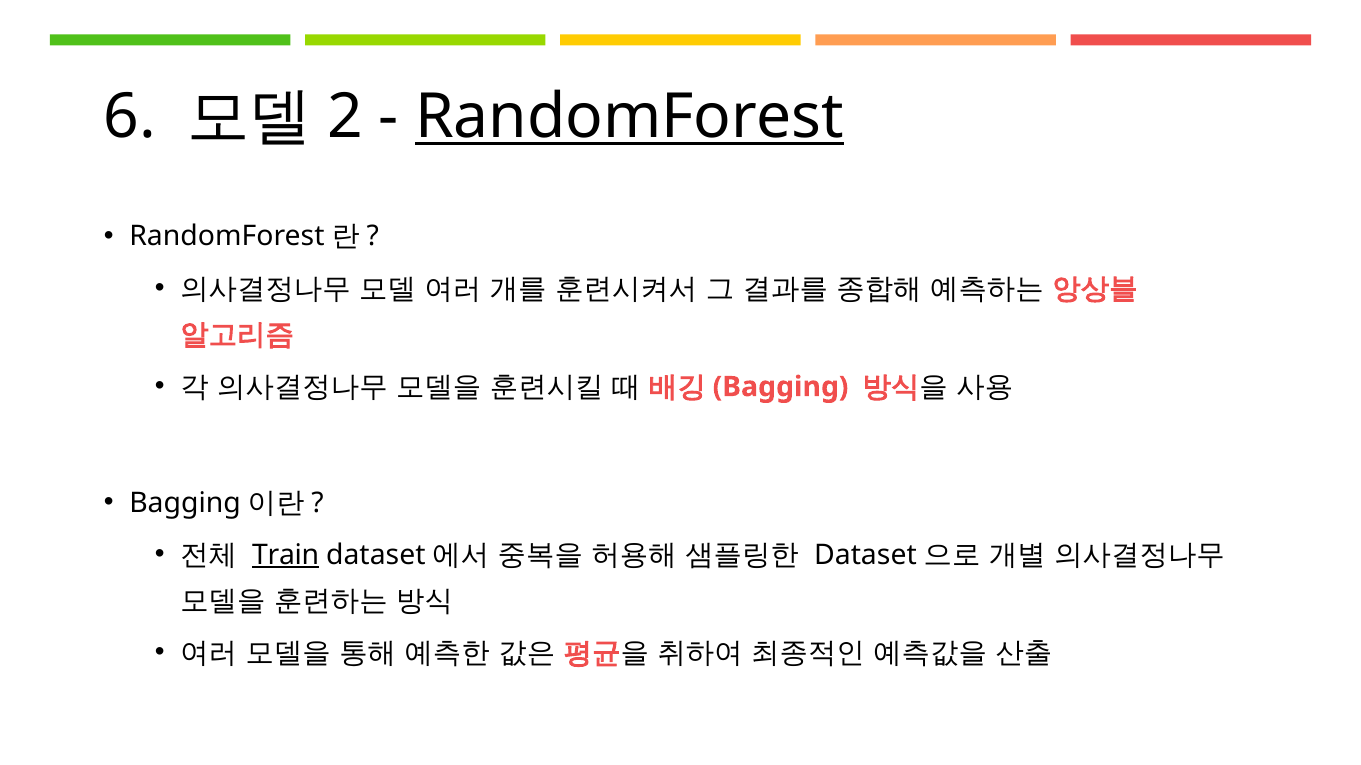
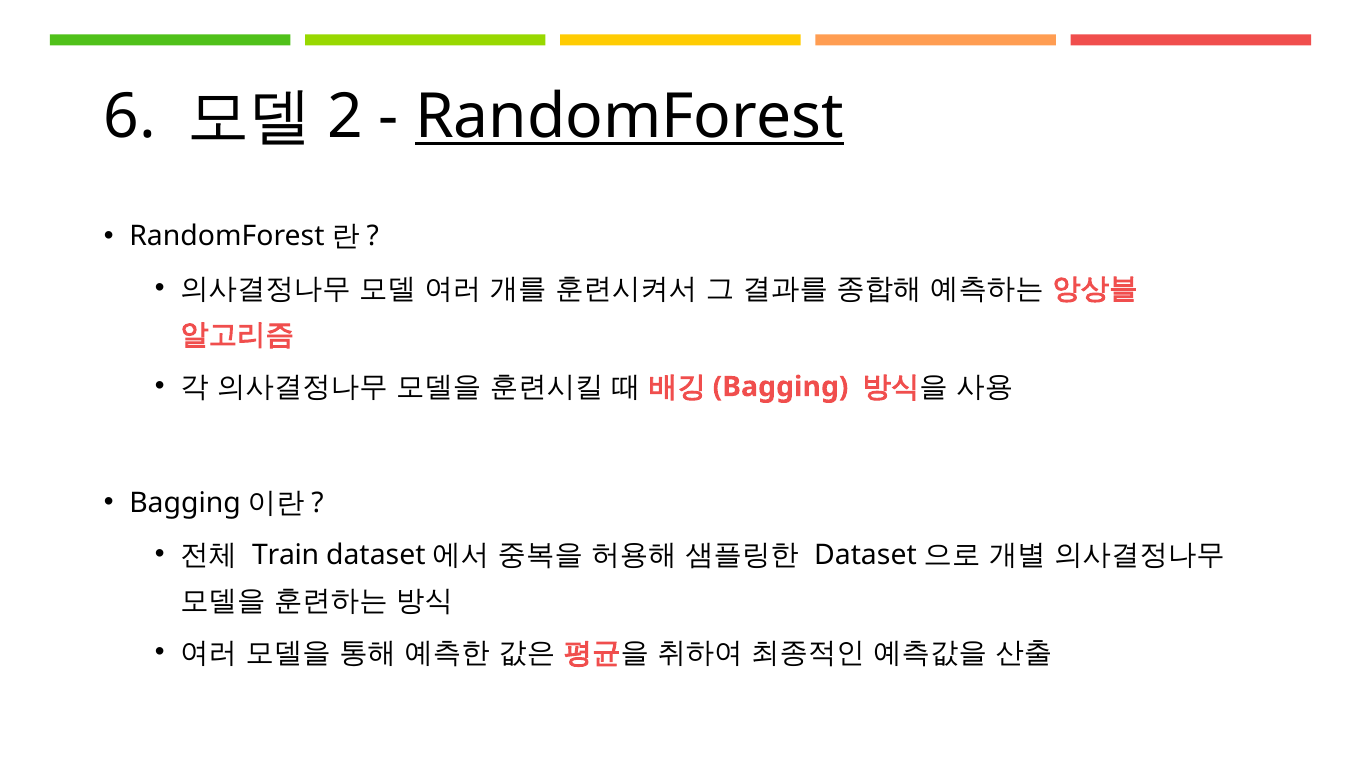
Train underline: present -> none (286, 555)
